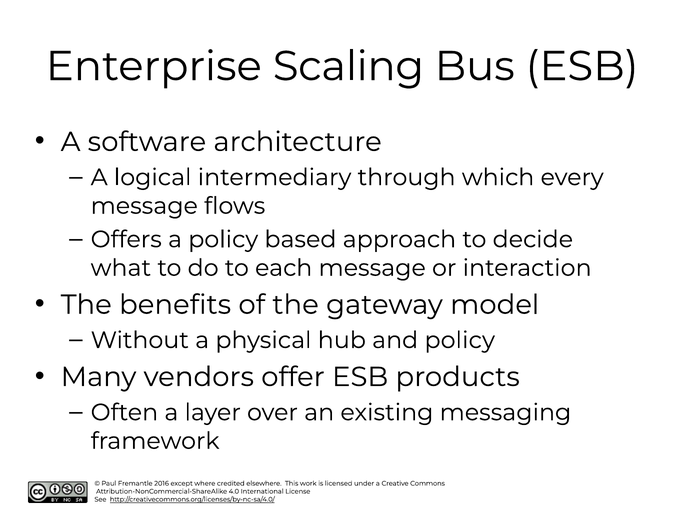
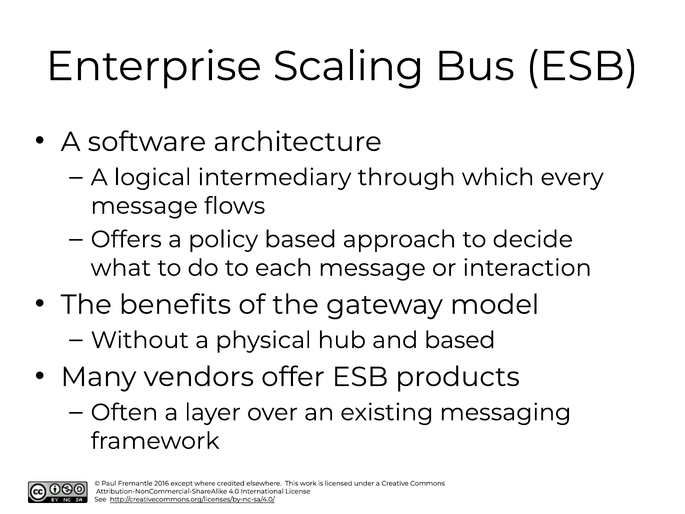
and policy: policy -> based (460, 340)
